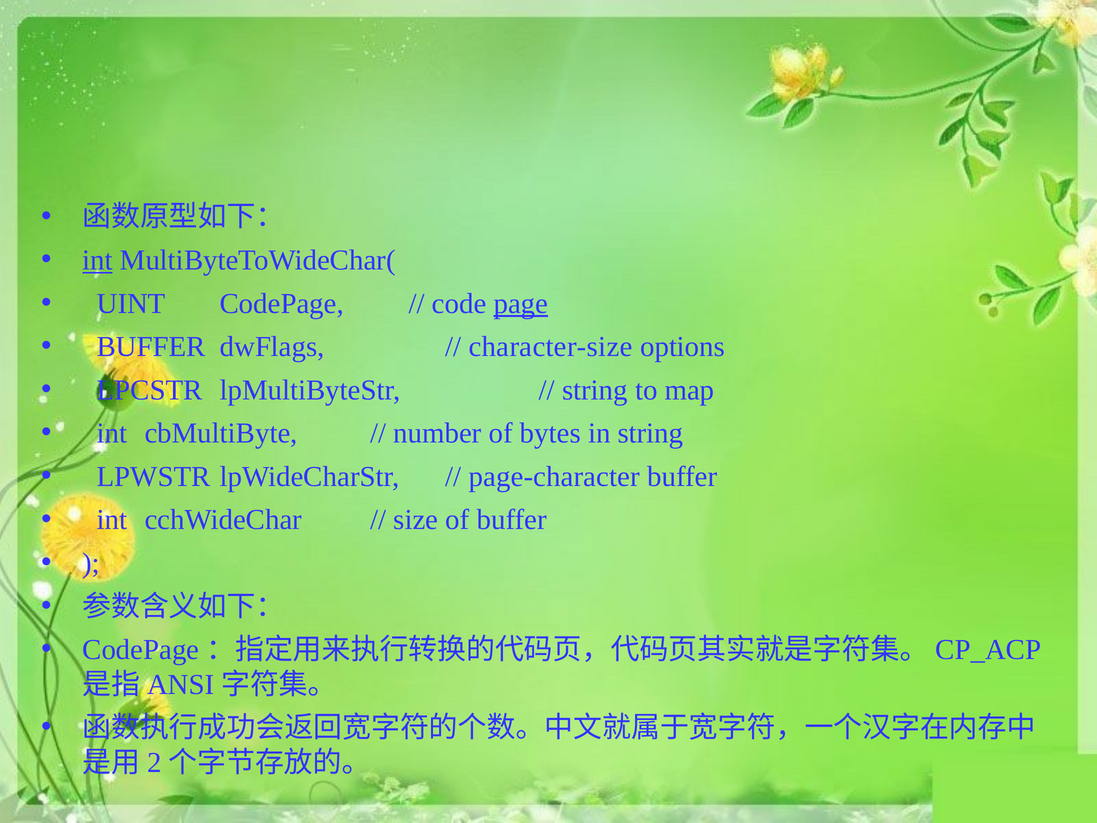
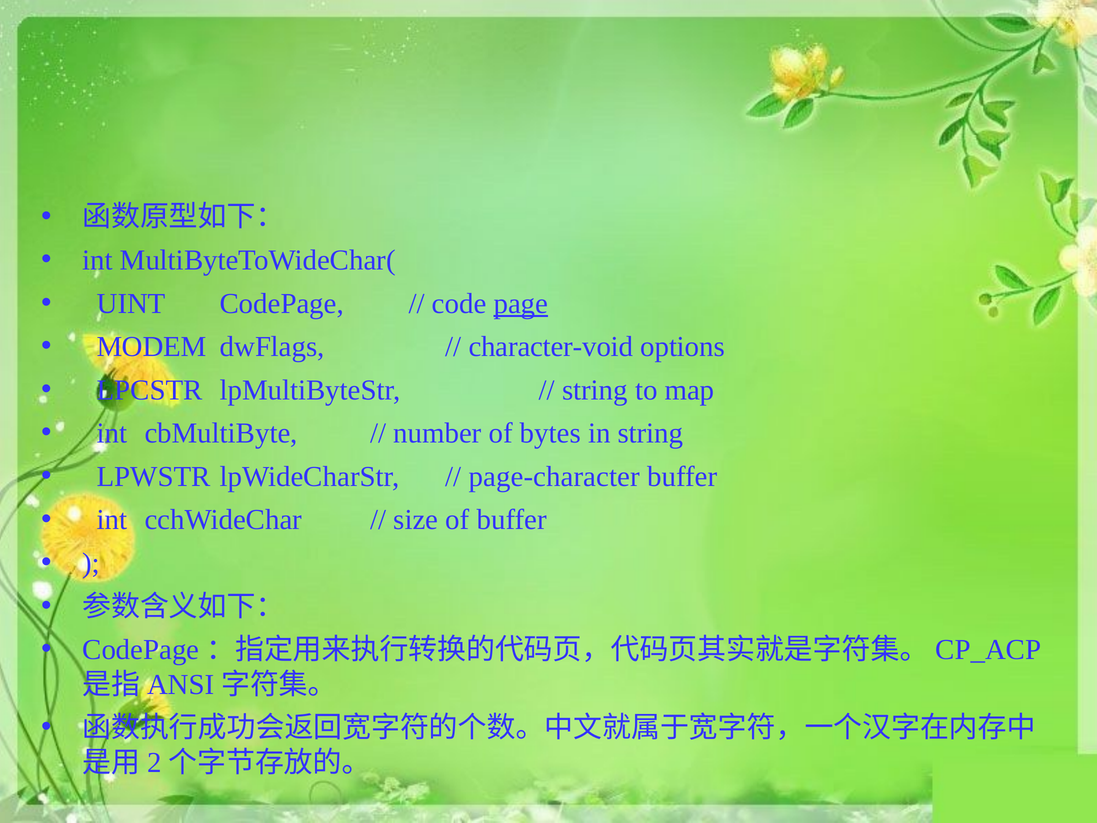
int underline: present -> none (97, 260)
BUFFER: BUFFER -> MODEM (151, 347)
character-size: character-size -> character-void (551, 347)
